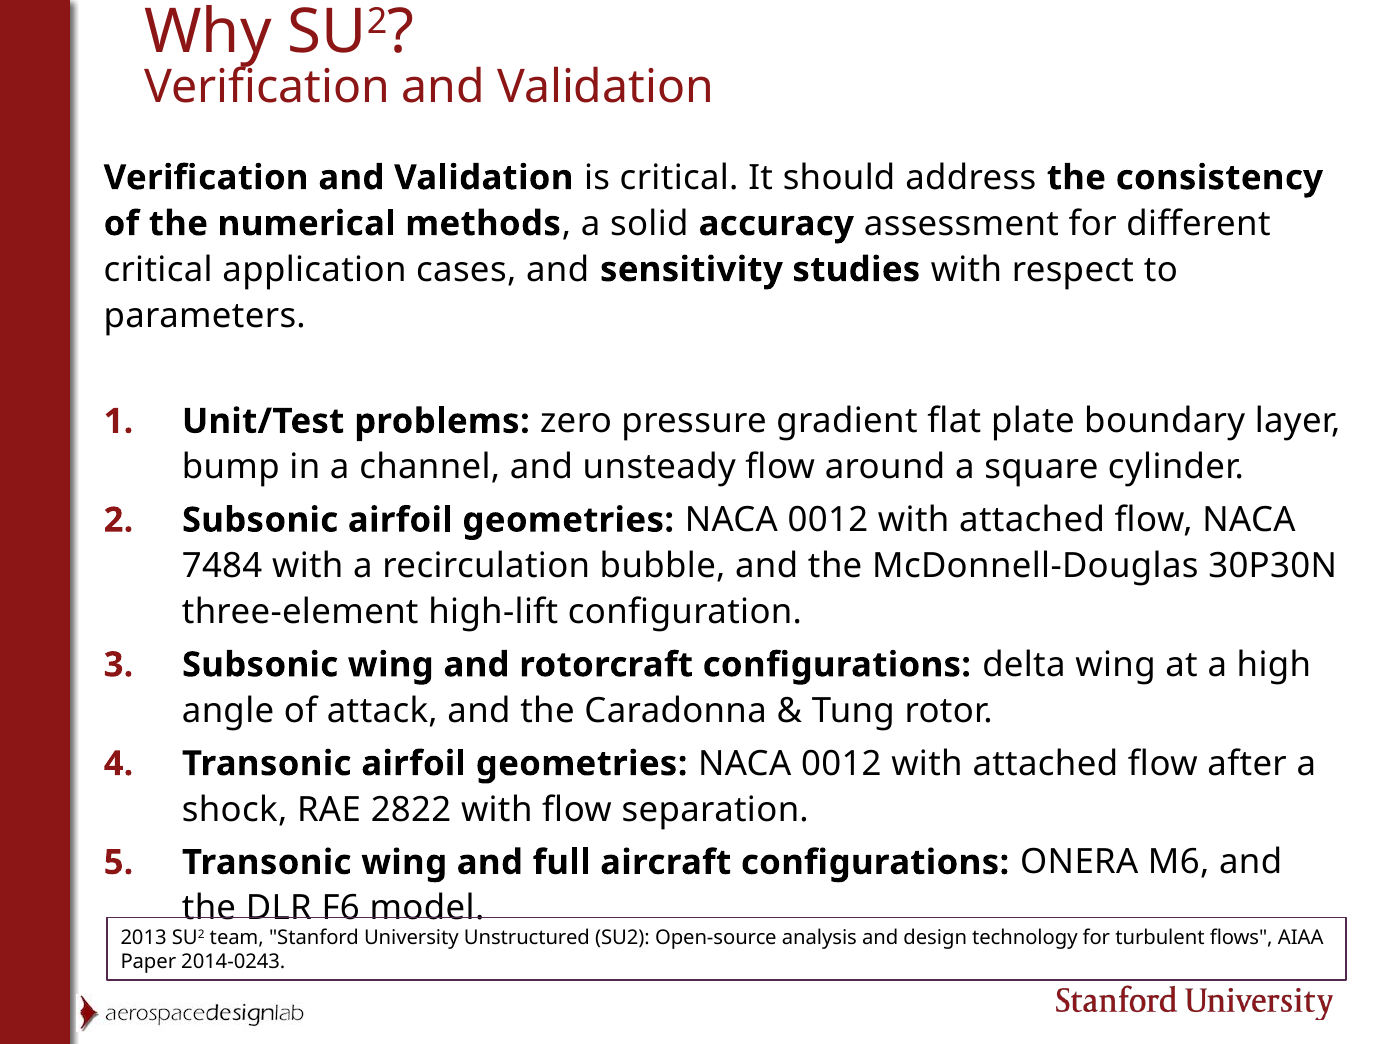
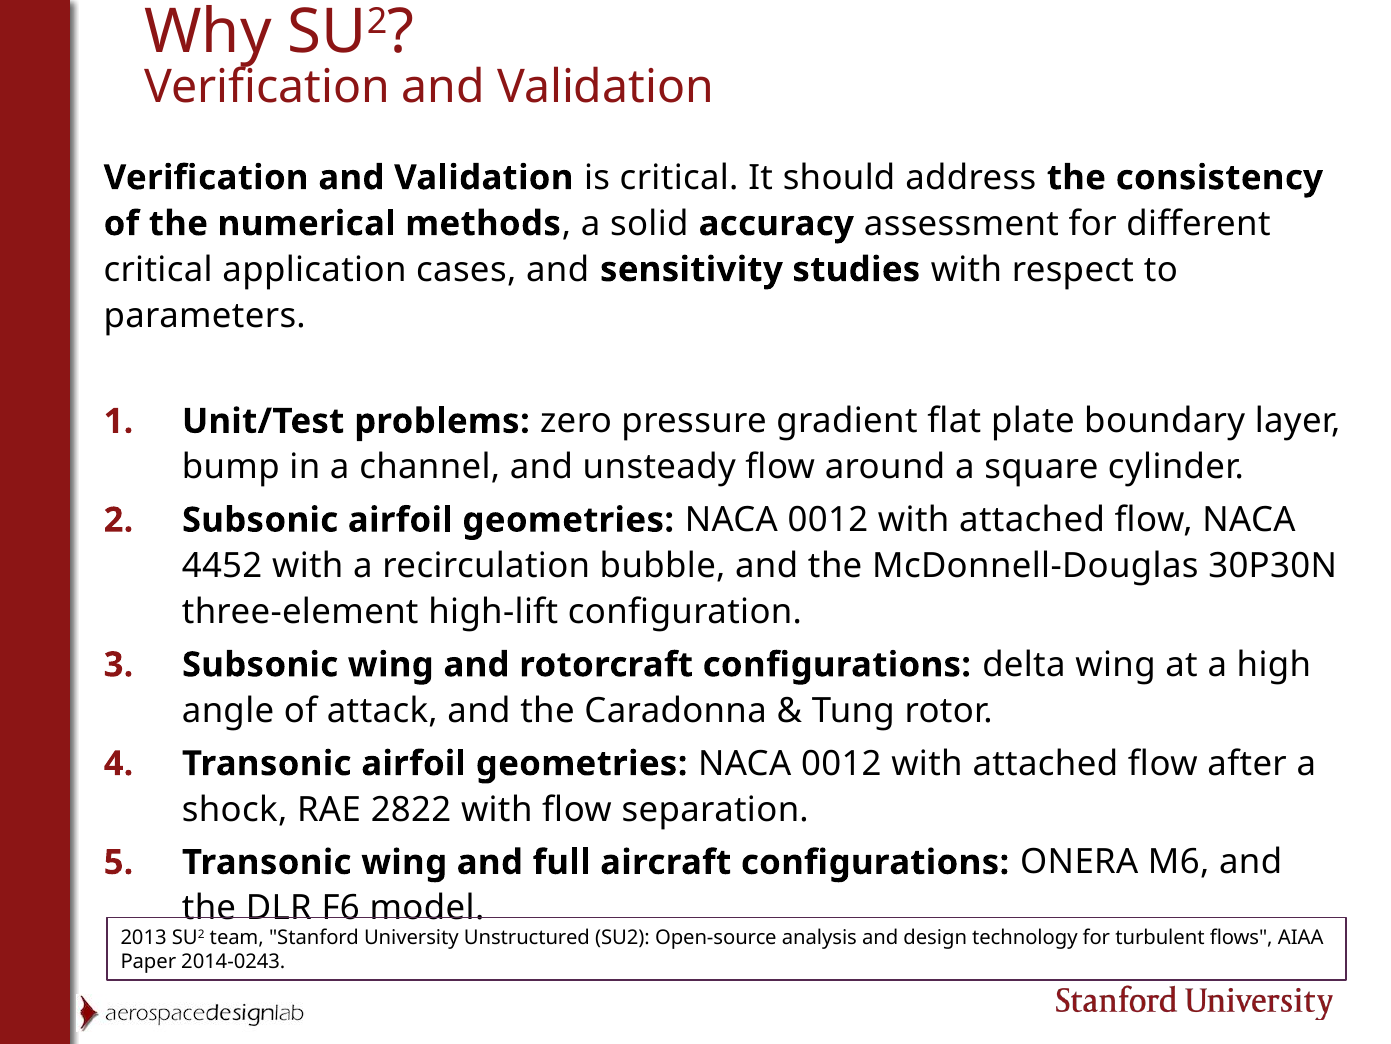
7484: 7484 -> 4452 (222, 566)
